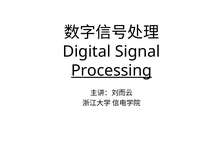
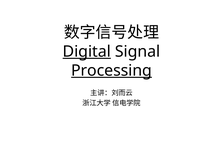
Digital underline: none -> present (87, 52)
